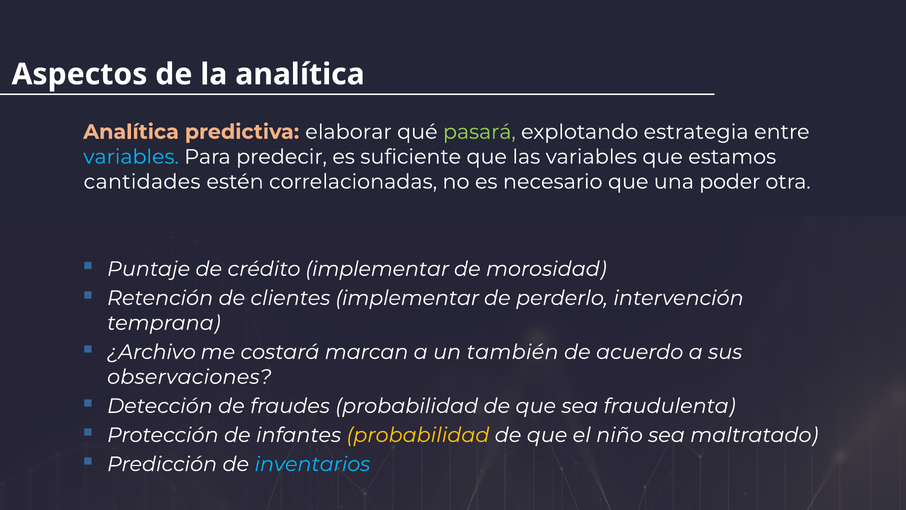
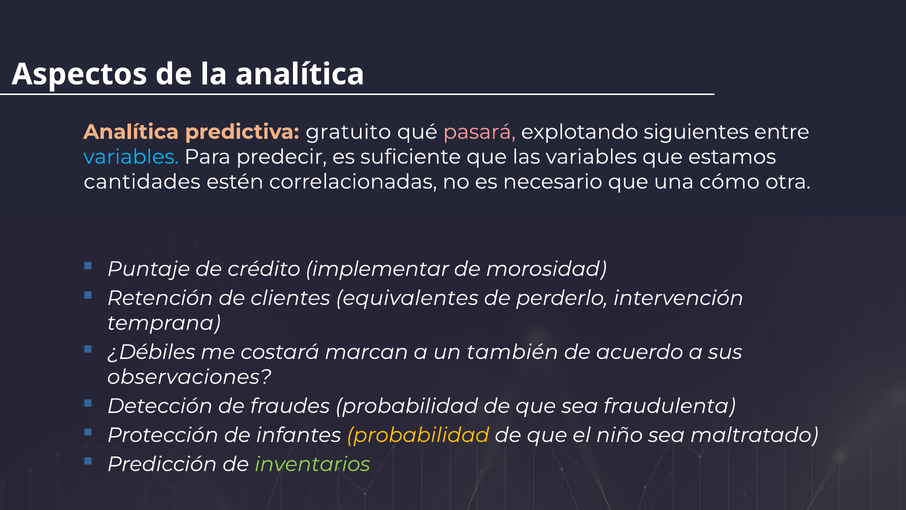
elaborar: elaborar -> gratuito (348, 132)
pasará colour: light green -> pink (479, 132)
estrategia: estrategia -> siguientes (696, 132)
poder: poder -> cómo (730, 182)
clientes implementar: implementar -> equivalentes (407, 298)
¿Archivo: ¿Archivo -> ¿Débiles (151, 352)
inventarios colour: light blue -> light green (312, 464)
